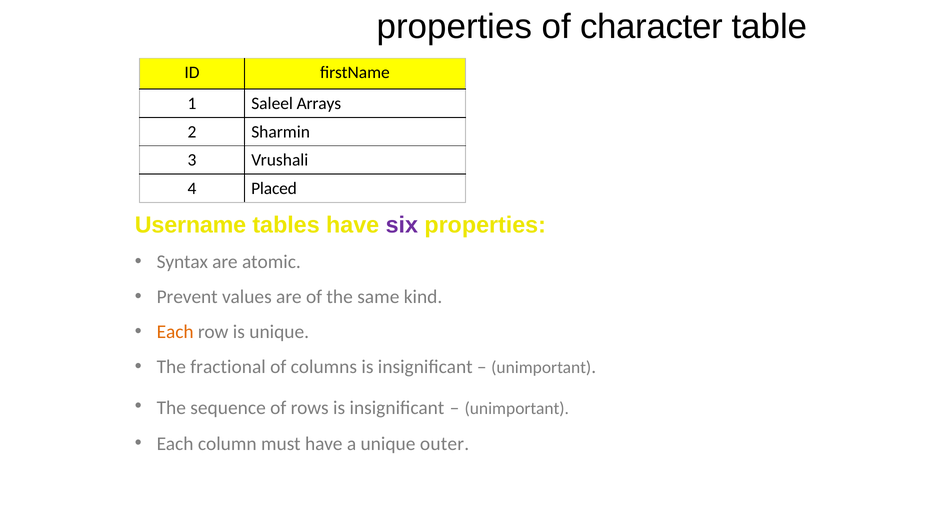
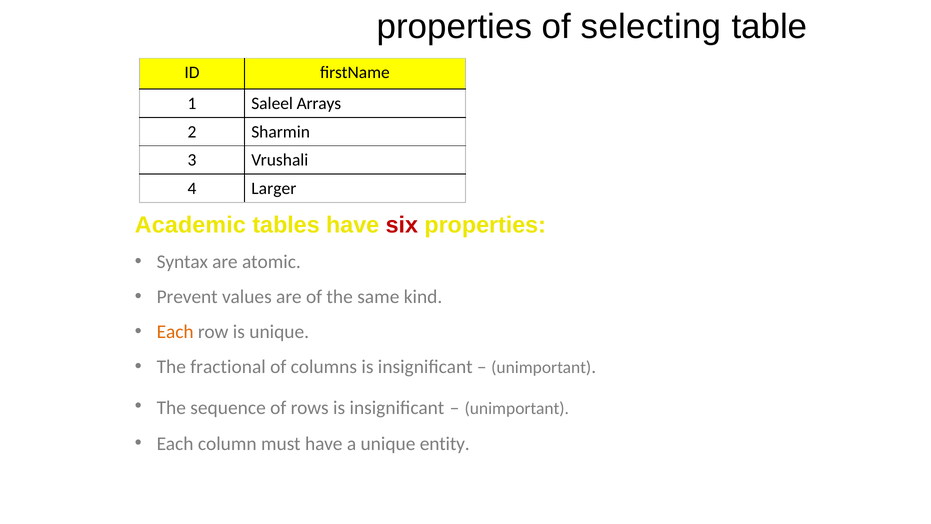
character: character -> selecting (651, 27)
Placed: Placed -> Larger (274, 188)
Username: Username -> Academic (190, 225)
six colour: purple -> red (402, 225)
outer: outer -> entity (445, 443)
